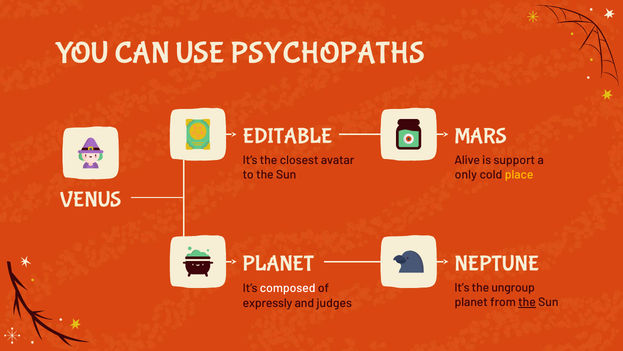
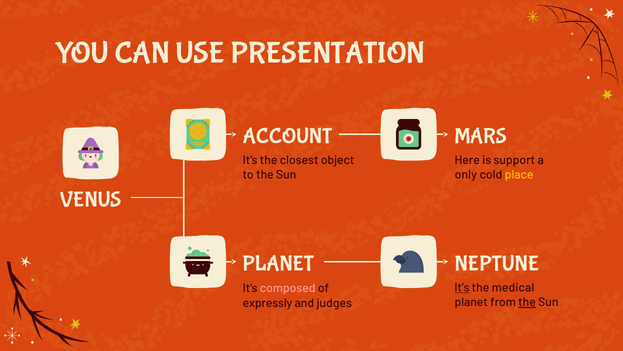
PSYCHOPATHS: PSYCHOPATHS -> PRESENTATION (328, 52)
EDITABLE: EDITABLE -> ACCOUNT (287, 136)
avatar: avatar -> object (338, 160)
Alive: Alive -> Here (467, 160)
It’s underline: none -> present (462, 287)
ungroup: ungroup -> medical (513, 287)
composed colour: white -> pink (288, 288)
